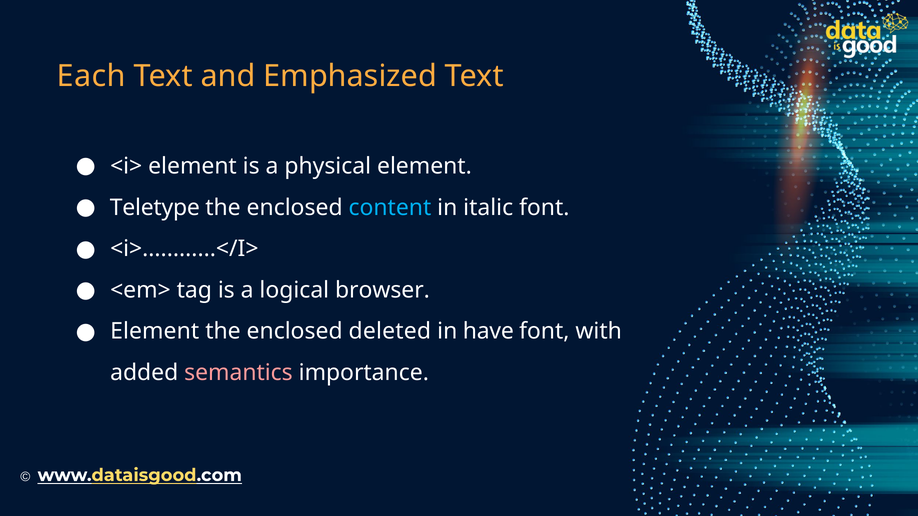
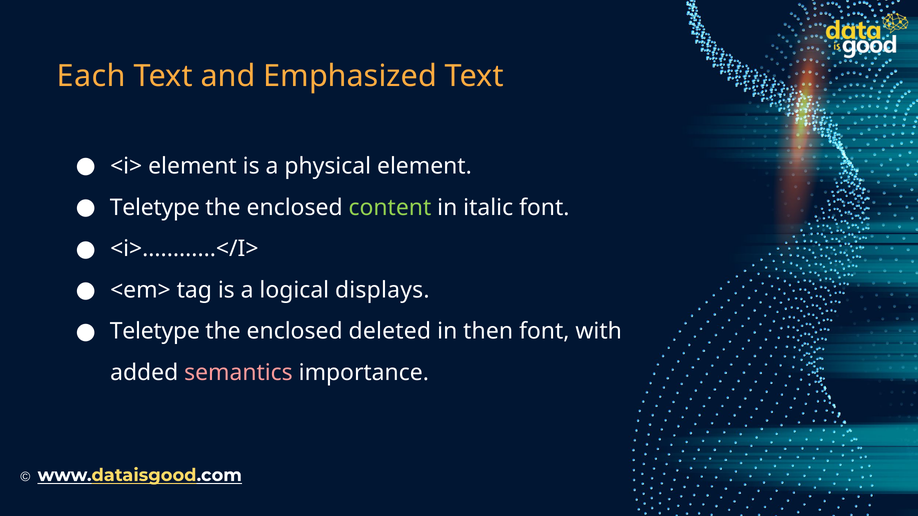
content colour: light blue -> light green (390, 208)
browser: browser -> displays (382, 290)
Element: Element -> Teletype (155, 332)
have: have -> then (488, 332)
